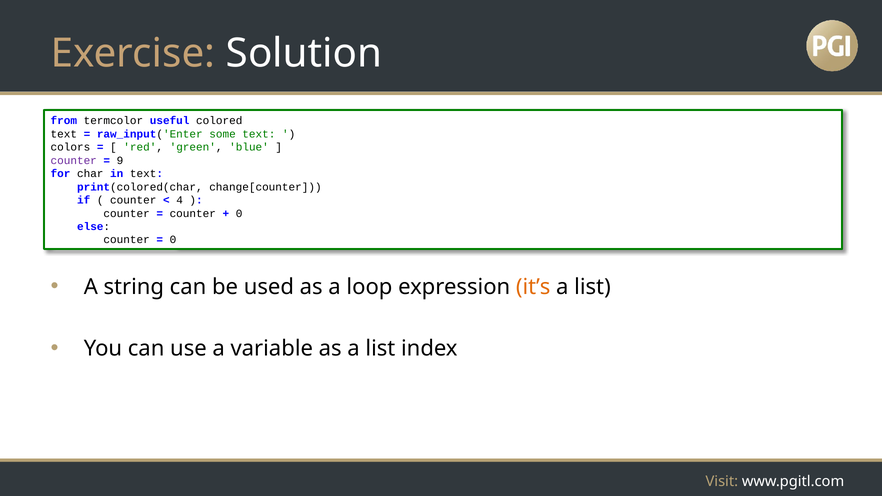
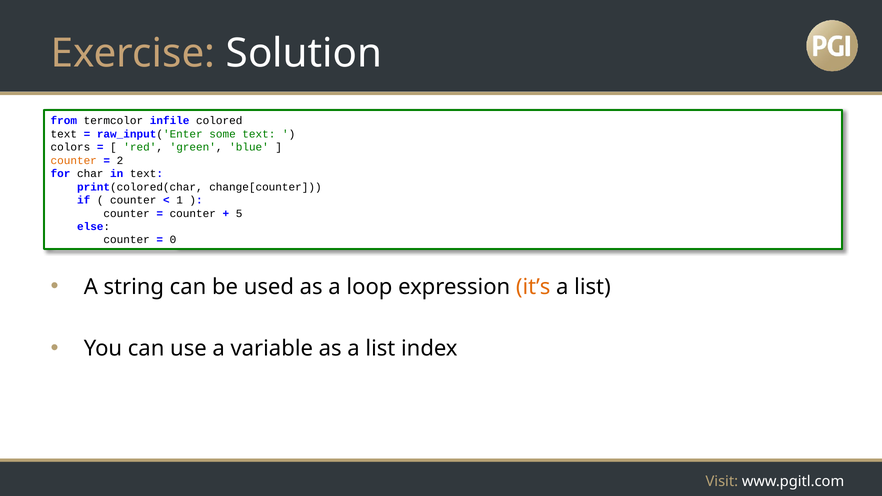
useful: useful -> infile (170, 121)
counter colour: purple -> orange (74, 161)
9: 9 -> 2 (120, 161)
4: 4 -> 1 (180, 200)
0: 0 -> 5 (239, 213)
